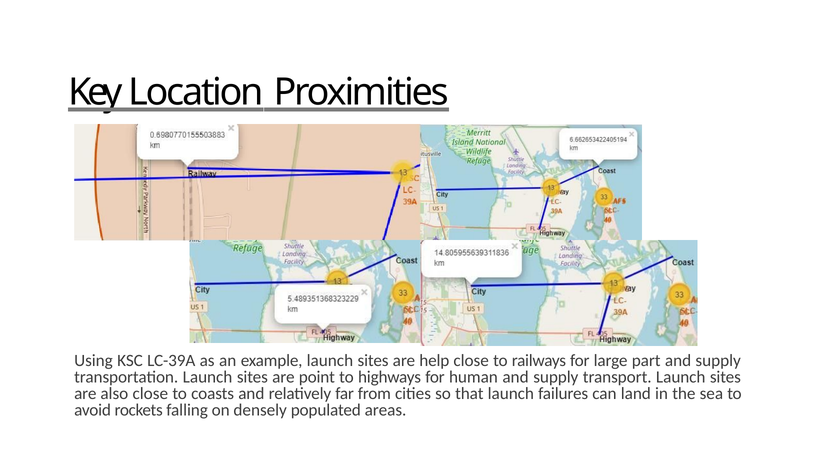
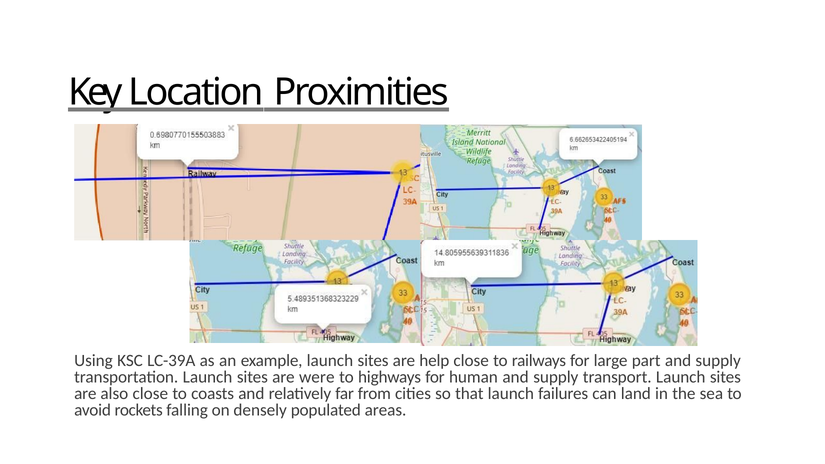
point: point -> were (317, 377)
